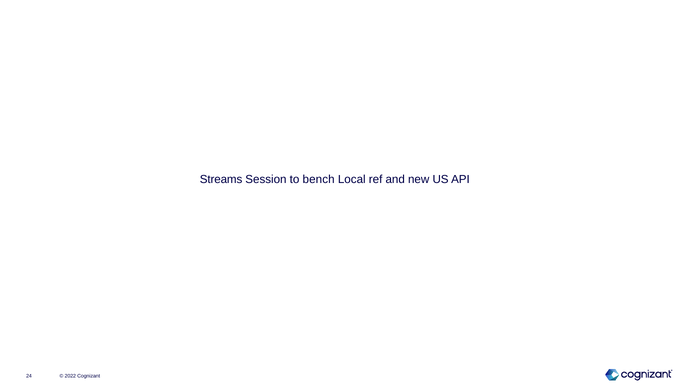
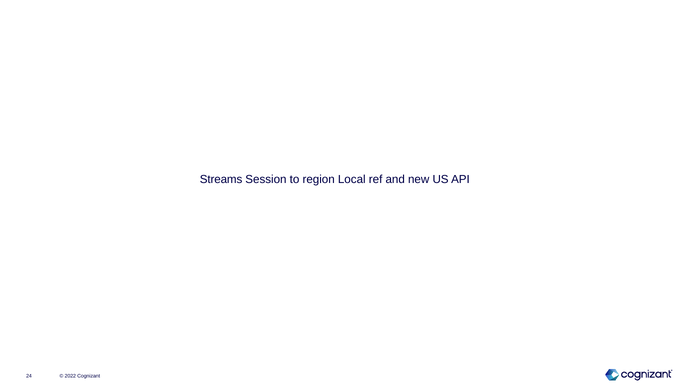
bench: bench -> region (319, 180)
